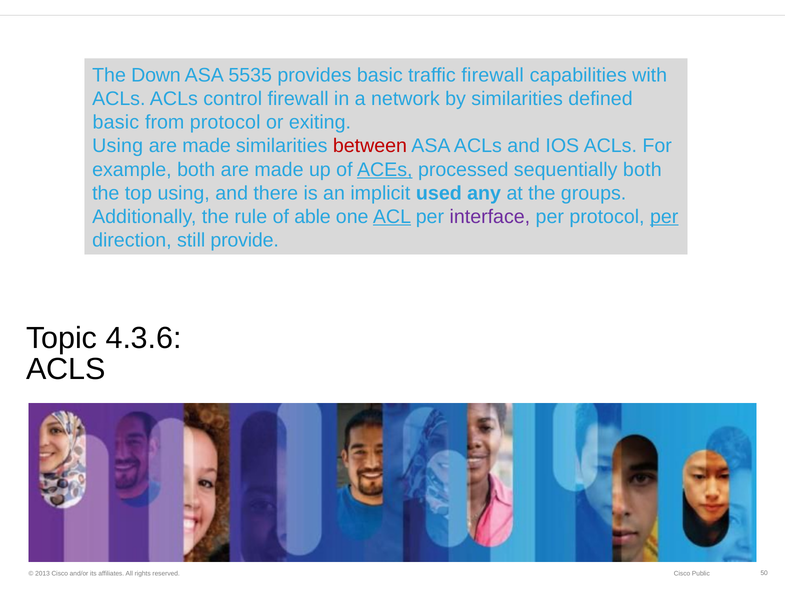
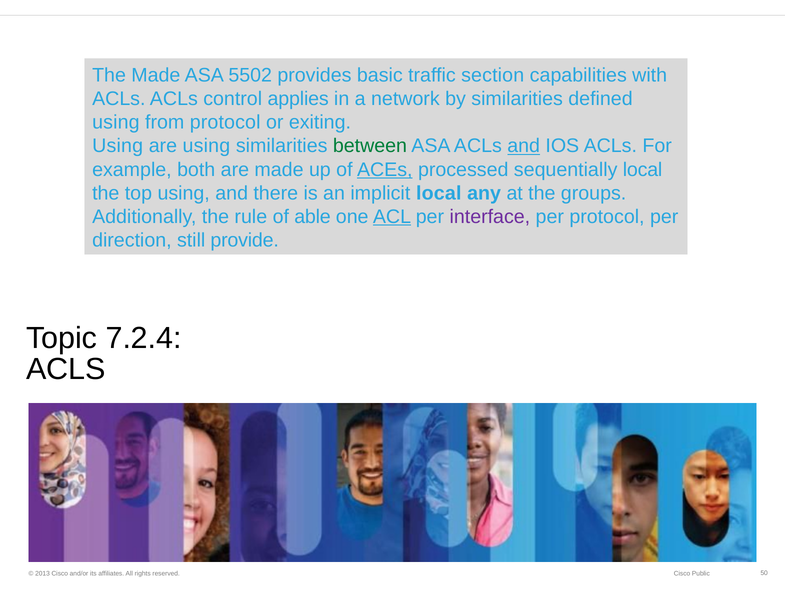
The Down: Down -> Made (156, 75)
5535: 5535 -> 5502 (250, 75)
traffic firewall: firewall -> section (493, 75)
control firewall: firewall -> applies (298, 99)
basic: basic -> using (116, 122)
made: made -> using (206, 146)
between colour: red -> green (370, 146)
and underline: none -> present (524, 146)
sequentially both: both -> local (643, 169)
implicit used: used -> local (439, 193)
per underline: present -> none (664, 217)
4.3.6: 4.3.6 -> 7.2.4 (144, 338)
